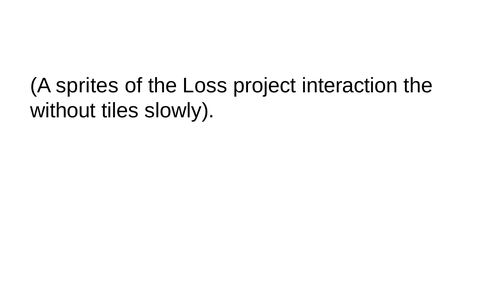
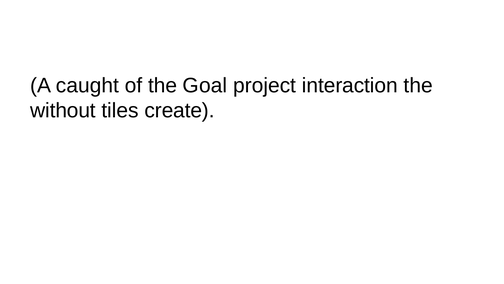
sprites: sprites -> caught (87, 85)
Loss: Loss -> Goal (205, 85)
slowly: slowly -> create (180, 110)
